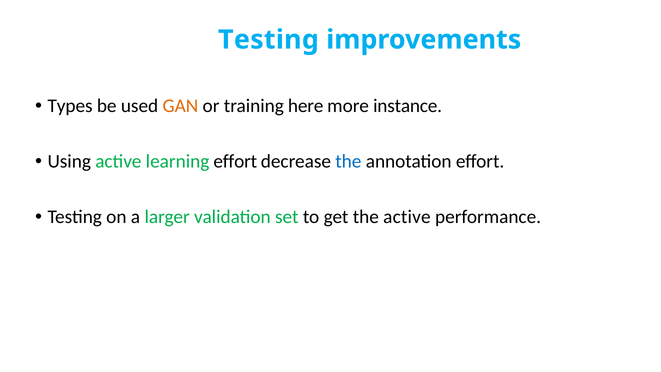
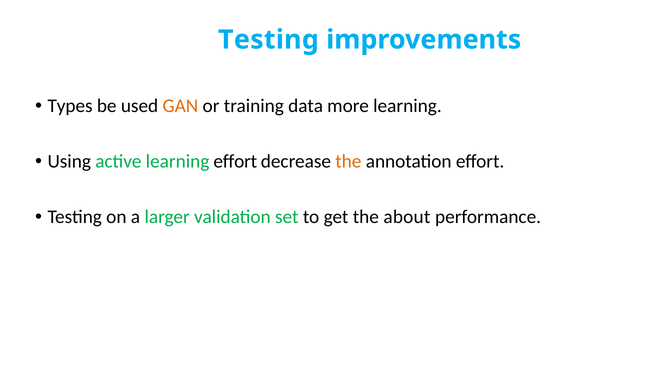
here: here -> data (306, 106)
more instance: instance -> learning (407, 106)
the colour: blue -> orange (348, 161)
the active: active -> about (407, 217)
